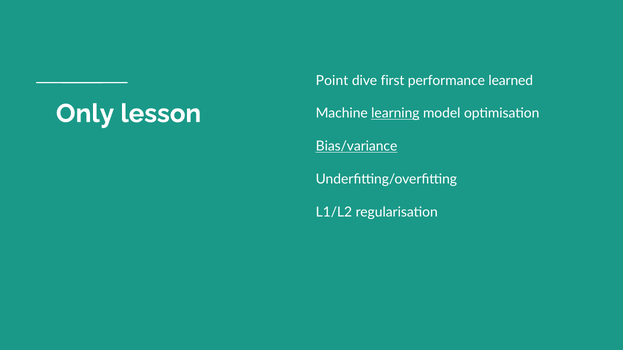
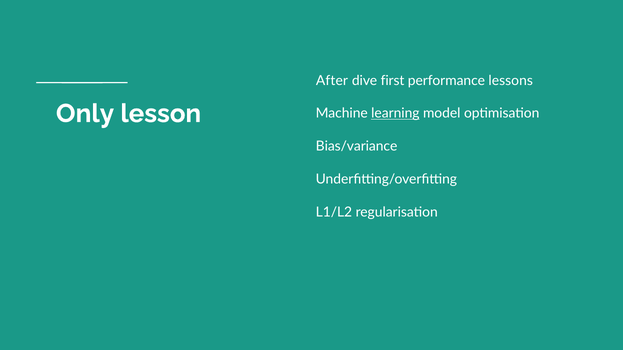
Point: Point -> After (332, 81)
learned: learned -> lessons (511, 81)
Bias/variance underline: present -> none (357, 146)
